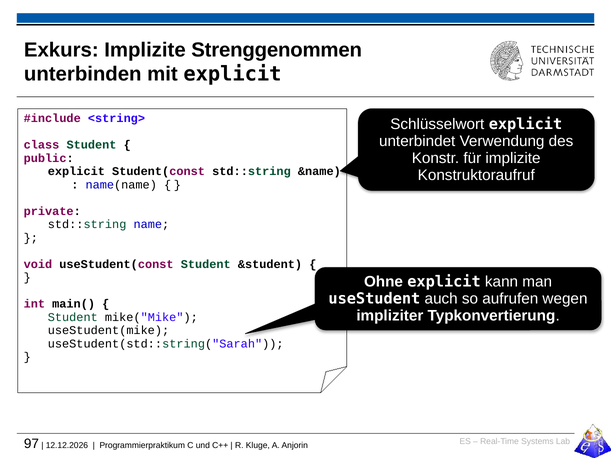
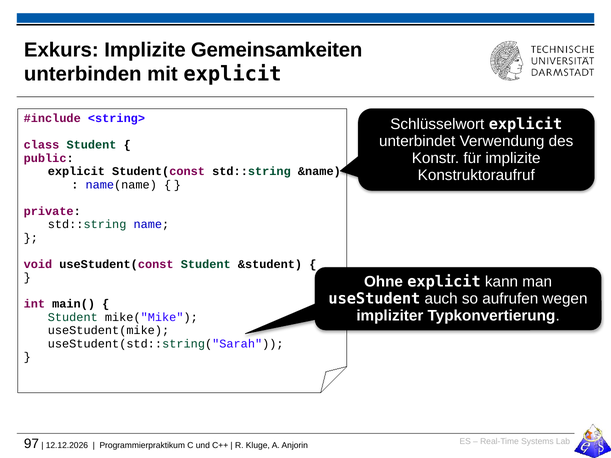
Strenggenommen: Strenggenommen -> Gemeinsamkeiten (277, 50)
